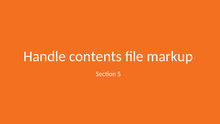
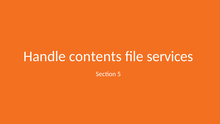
markup: markup -> services (170, 56)
